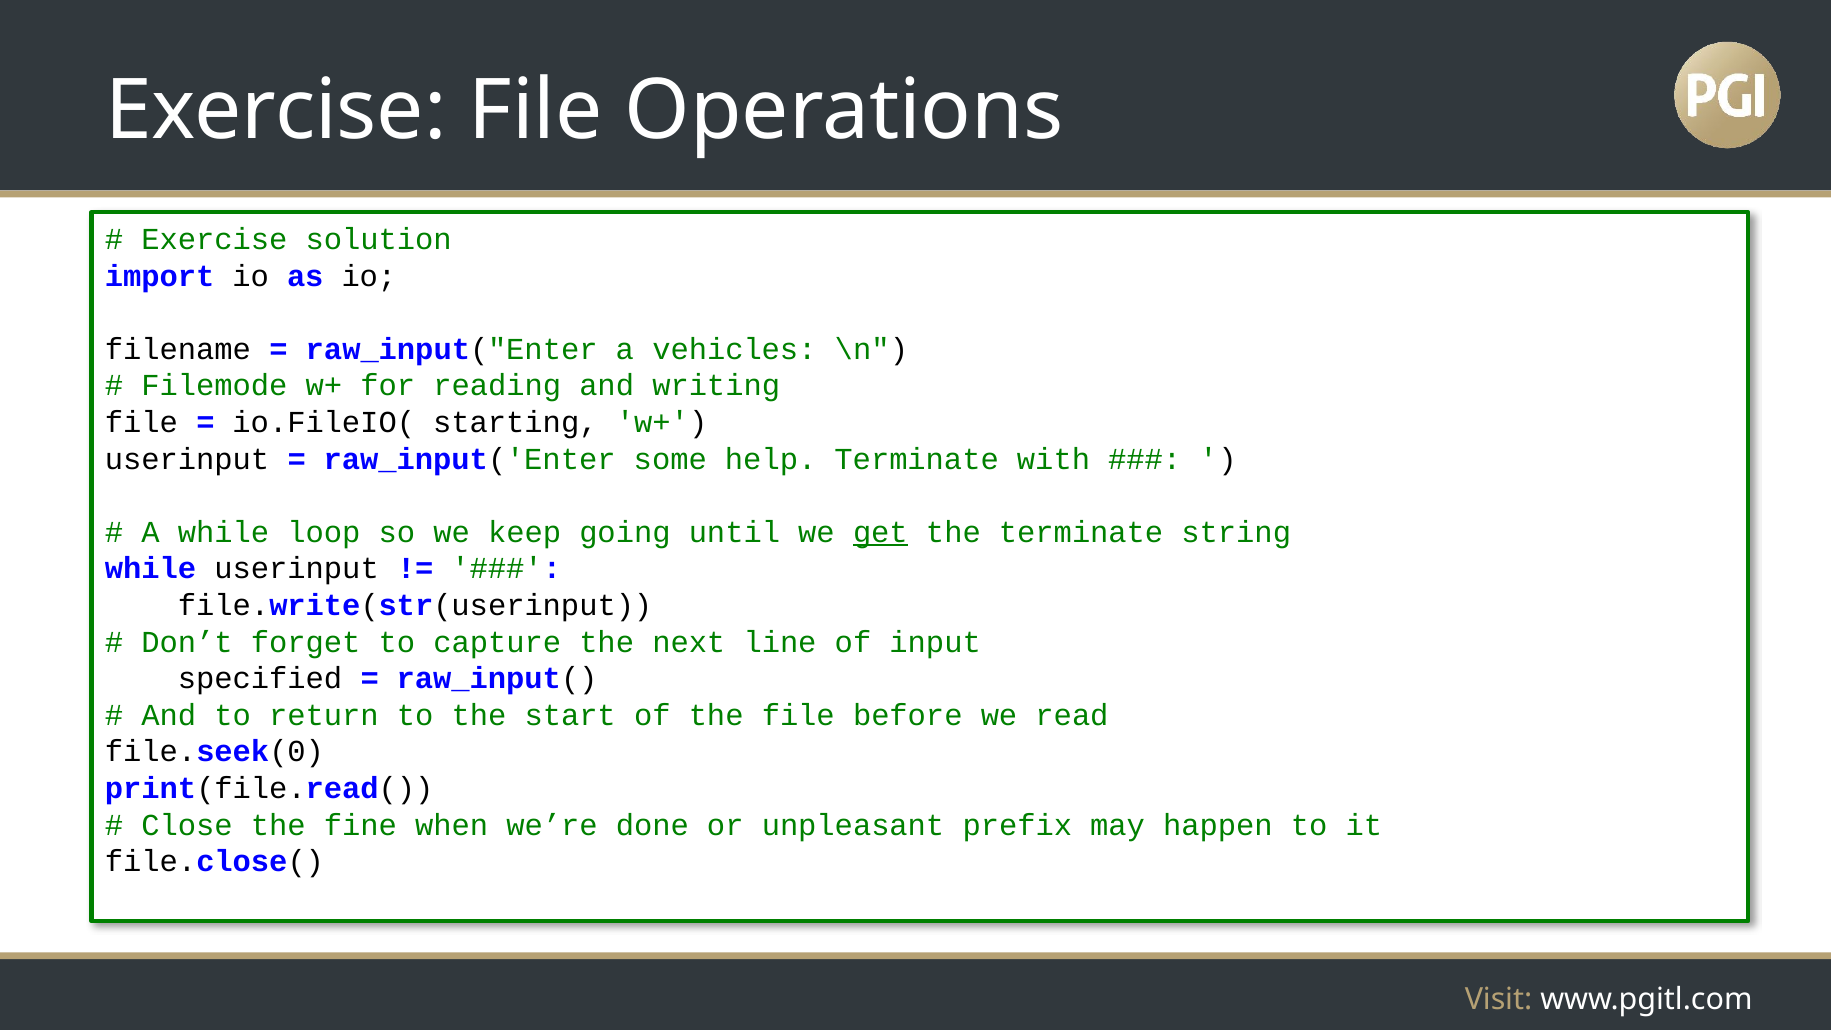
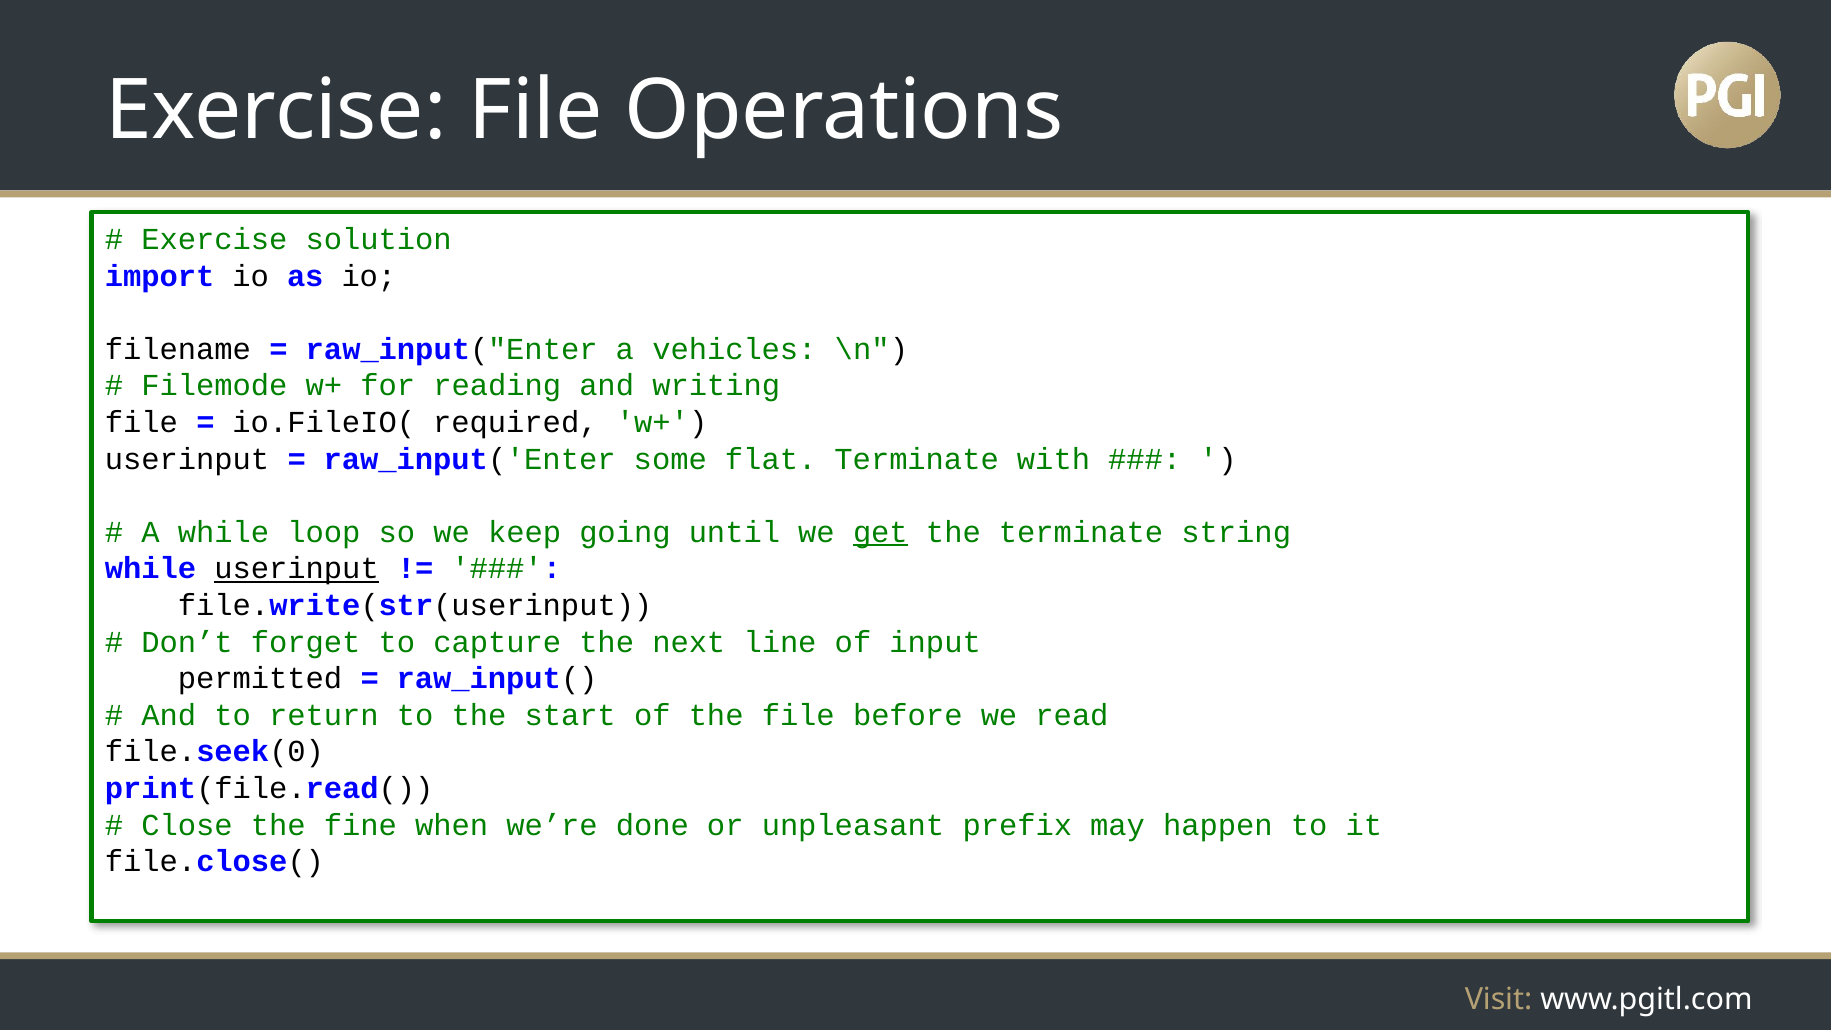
starting: starting -> required (515, 422)
help: help -> flat (771, 459)
userinput underline: none -> present (297, 569)
specified: specified -> permitted (260, 679)
